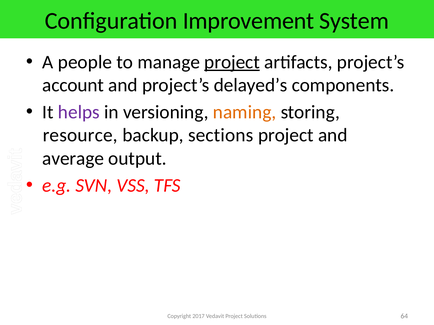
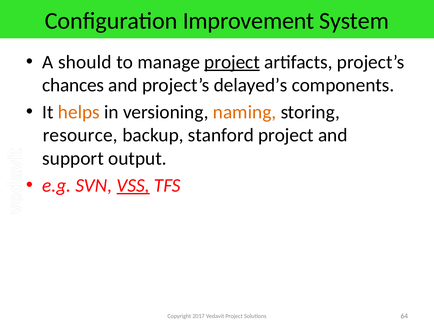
people: people -> should (85, 62)
account: account -> chances (73, 85)
helps colour: purple -> orange (79, 112)
sections: sections -> stanford (221, 135)
average: average -> support (73, 159)
VSS underline: none -> present (133, 186)
